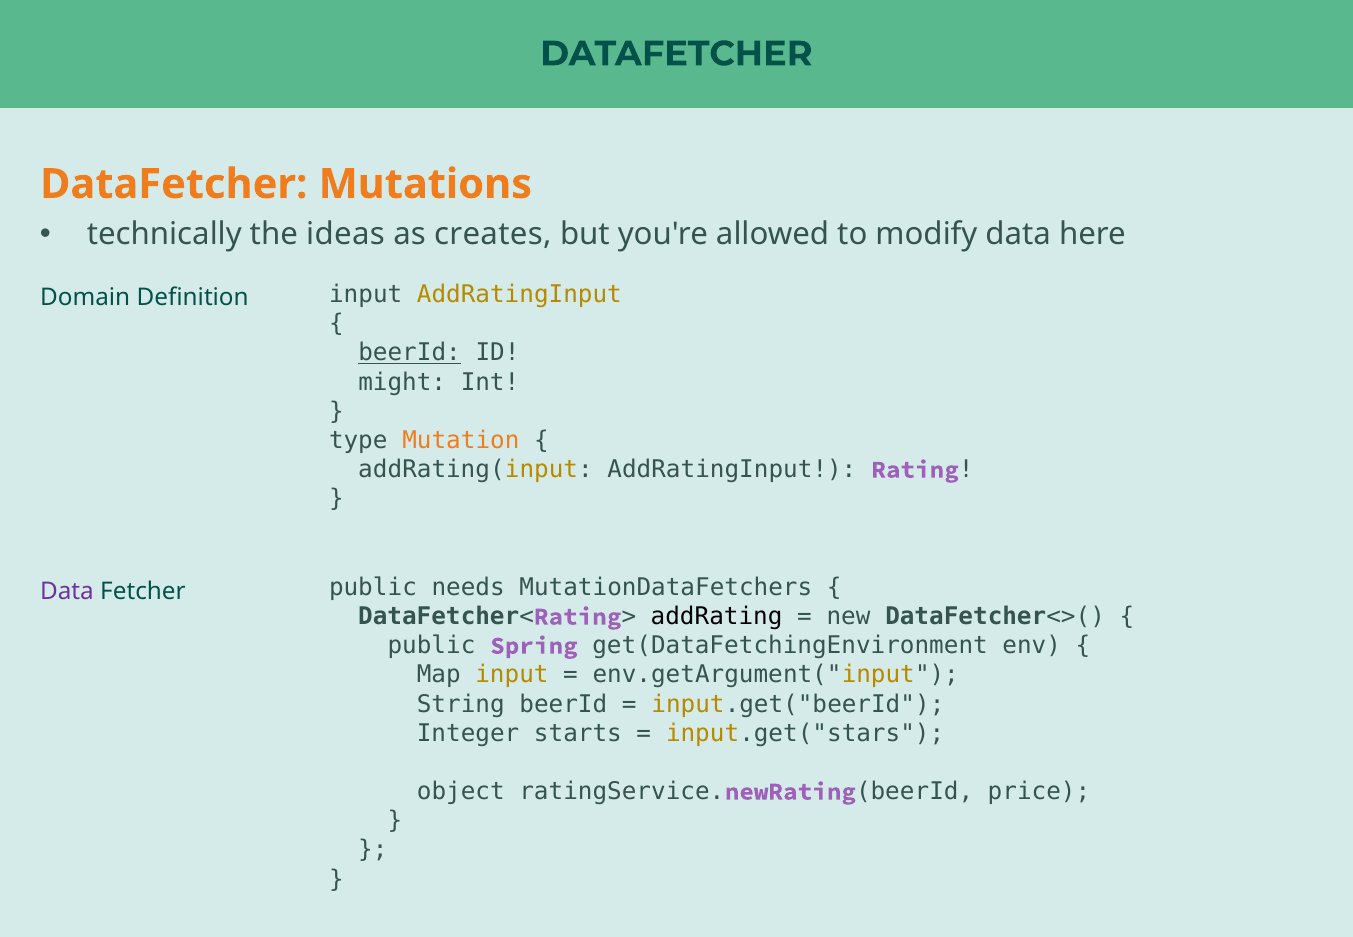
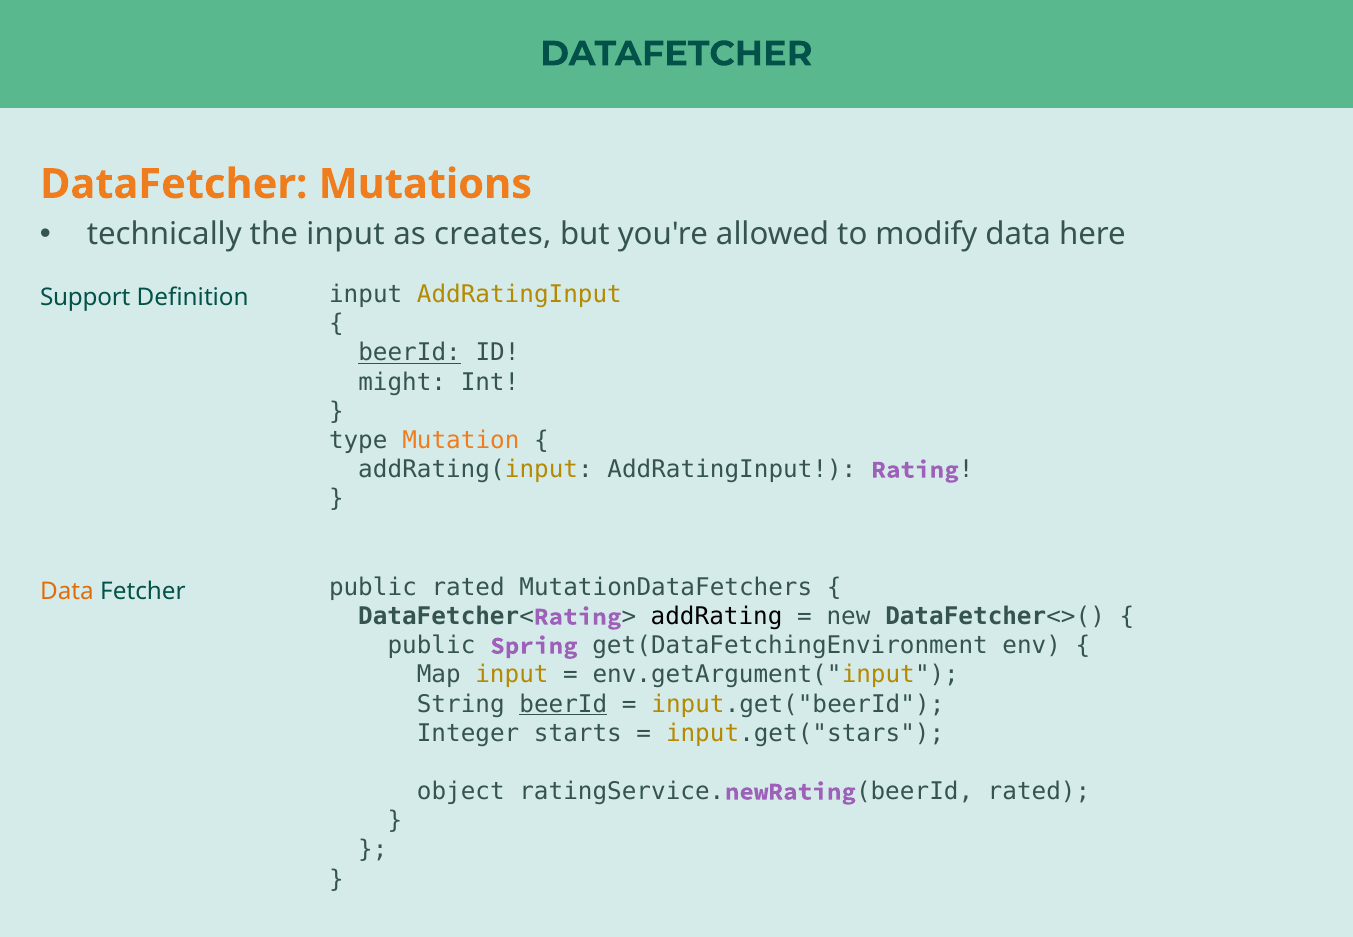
the ideas: ideas -> input (346, 235)
Domain: Domain -> Support (85, 297)
public needs: needs -> rated (468, 587)
Data colour: purple -> orange (67, 592)
beerId underline: none -> present (563, 704)
beerId price: price -> rated (1039, 791)
